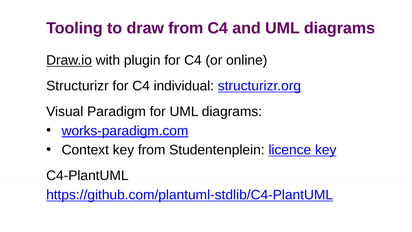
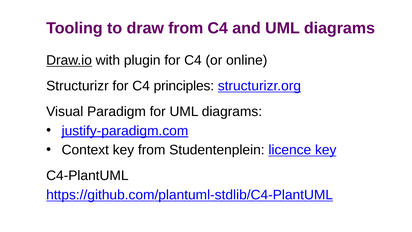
individual: individual -> principles (184, 86)
works-paradigm.com: works-paradigm.com -> justify-paradigm.com (125, 131)
